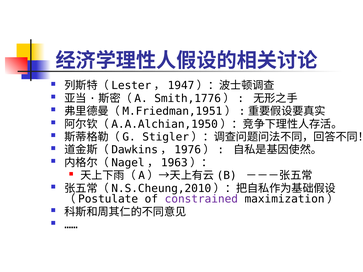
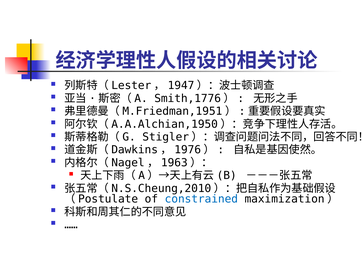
constrained colour: purple -> blue (201, 199)
